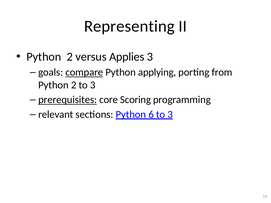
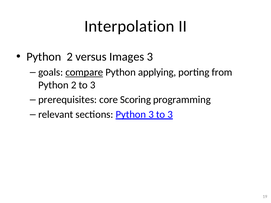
Representing: Representing -> Interpolation (129, 26)
Applies: Applies -> Images (127, 57)
prerequisites underline: present -> none (68, 100)
Python 6: 6 -> 3 (151, 115)
